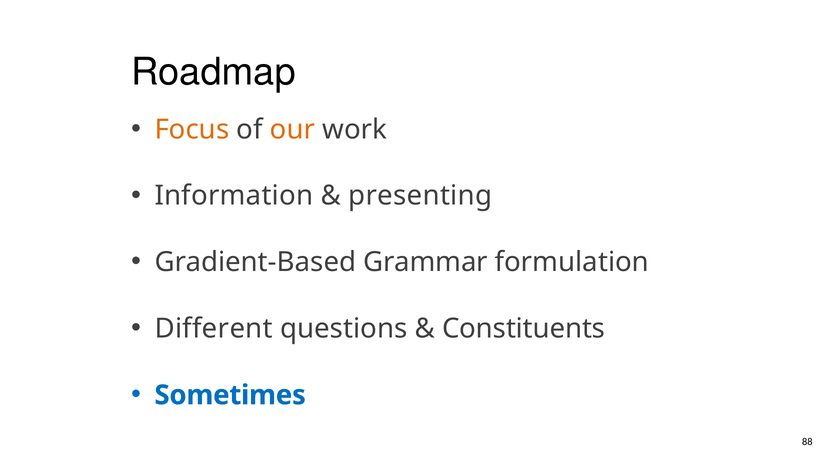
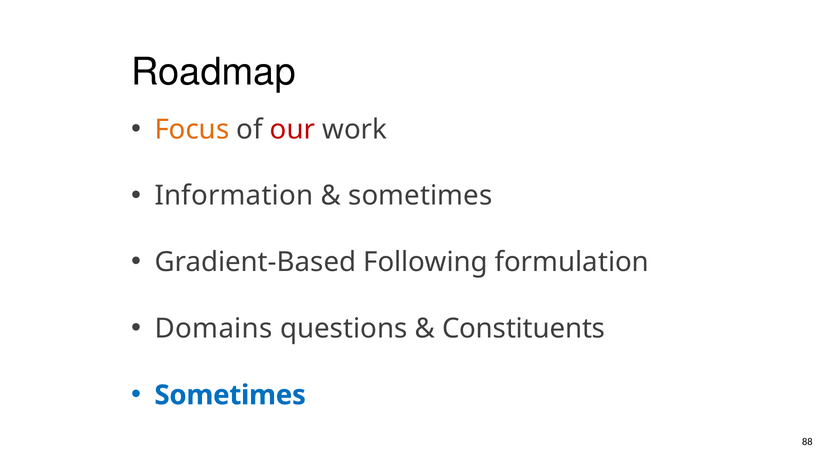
our colour: orange -> red (293, 129)
presenting: presenting -> sometimes (420, 196)
Grammar: Grammar -> Following (426, 262)
Different: Different -> Domains (214, 329)
